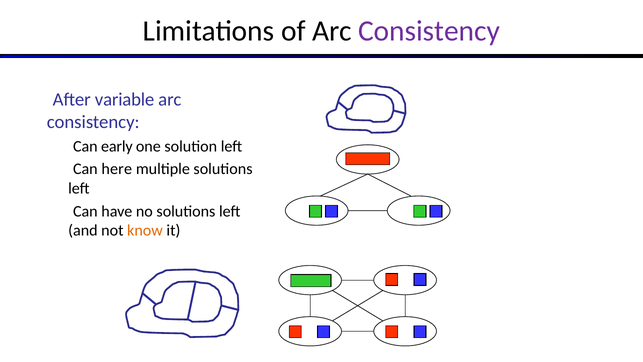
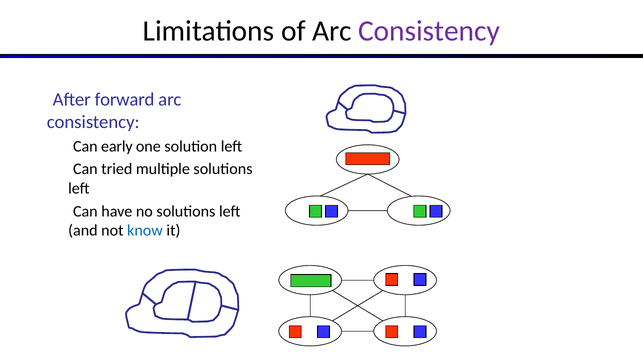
variable: variable -> forward (125, 99)
here: here -> tried (117, 169)
know colour: orange -> blue (145, 230)
